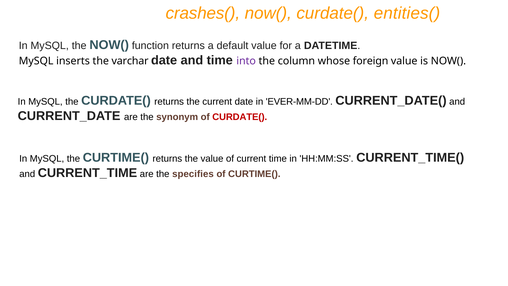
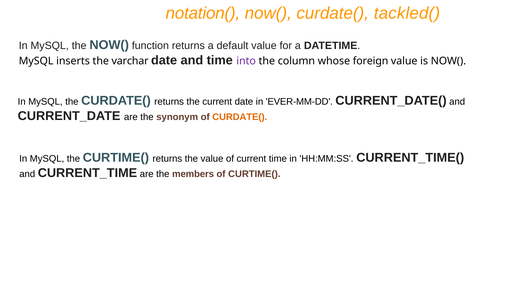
crashes(: crashes( -> notation( (203, 13)
entities(: entities( -> tackled( (407, 13)
CURDATE( colour: red -> orange (240, 117)
specifies: specifies -> members (193, 174)
